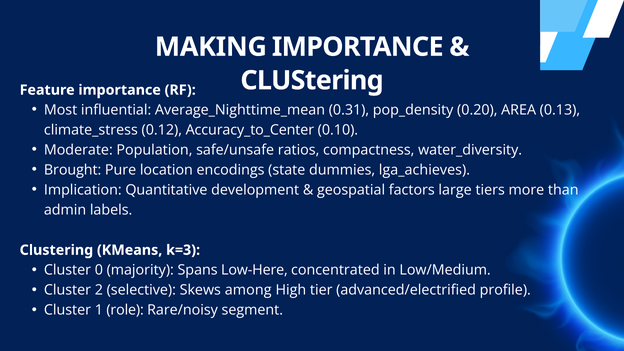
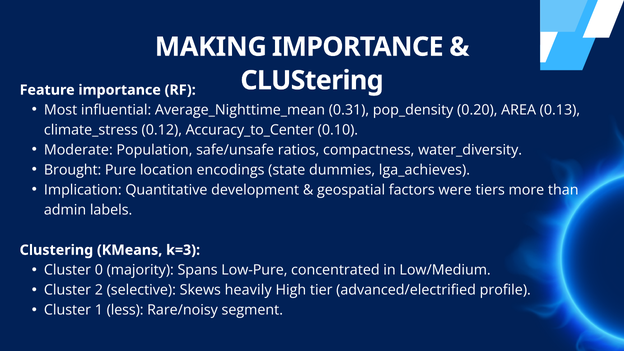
large: large -> were (455, 190)
Low-Here: Low-Here -> Low-Pure (254, 270)
among: among -> heavily (248, 290)
role: role -> less (125, 310)
